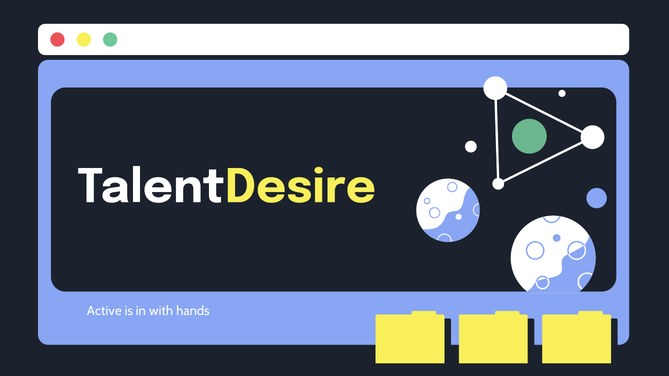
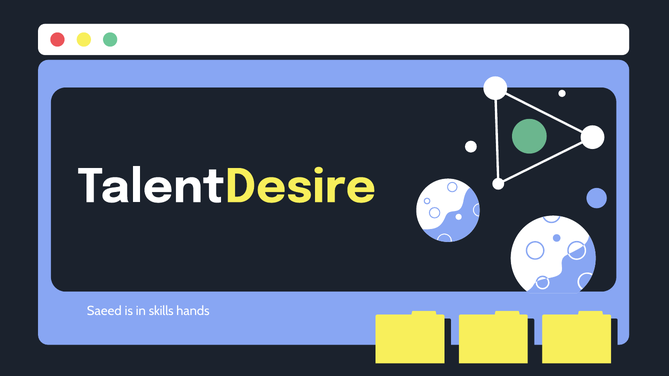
Active: Active -> Saeed (104, 311)
with: with -> skills (161, 311)
